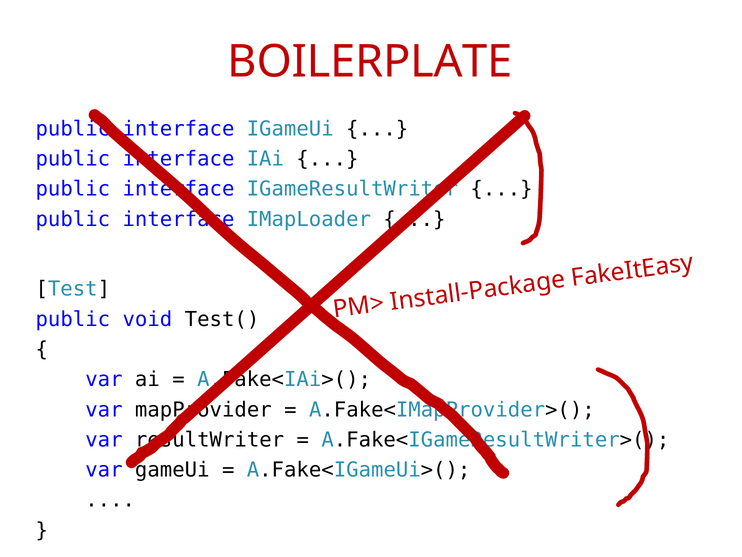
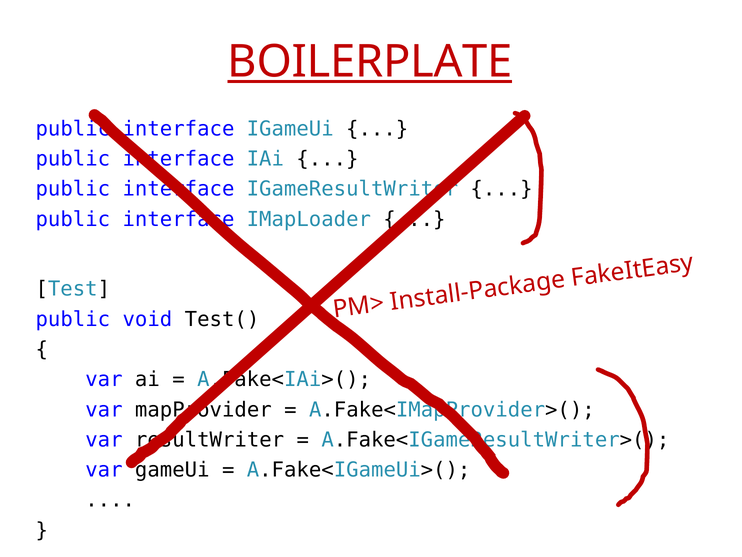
BOILERPLATE underline: none -> present (370, 62)
